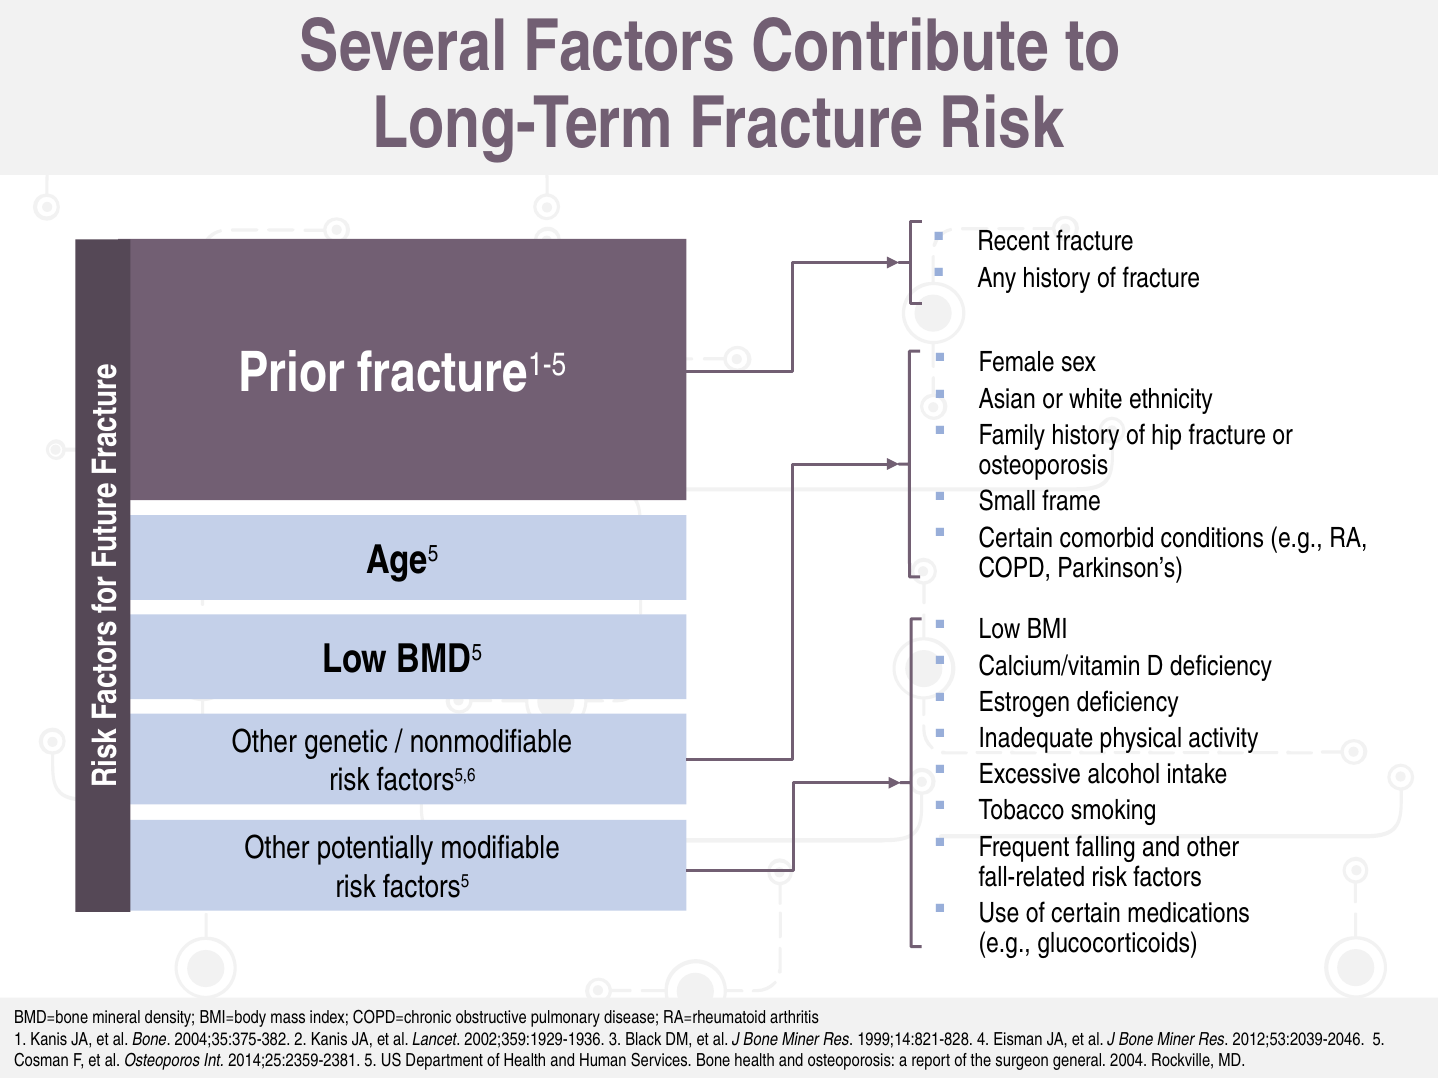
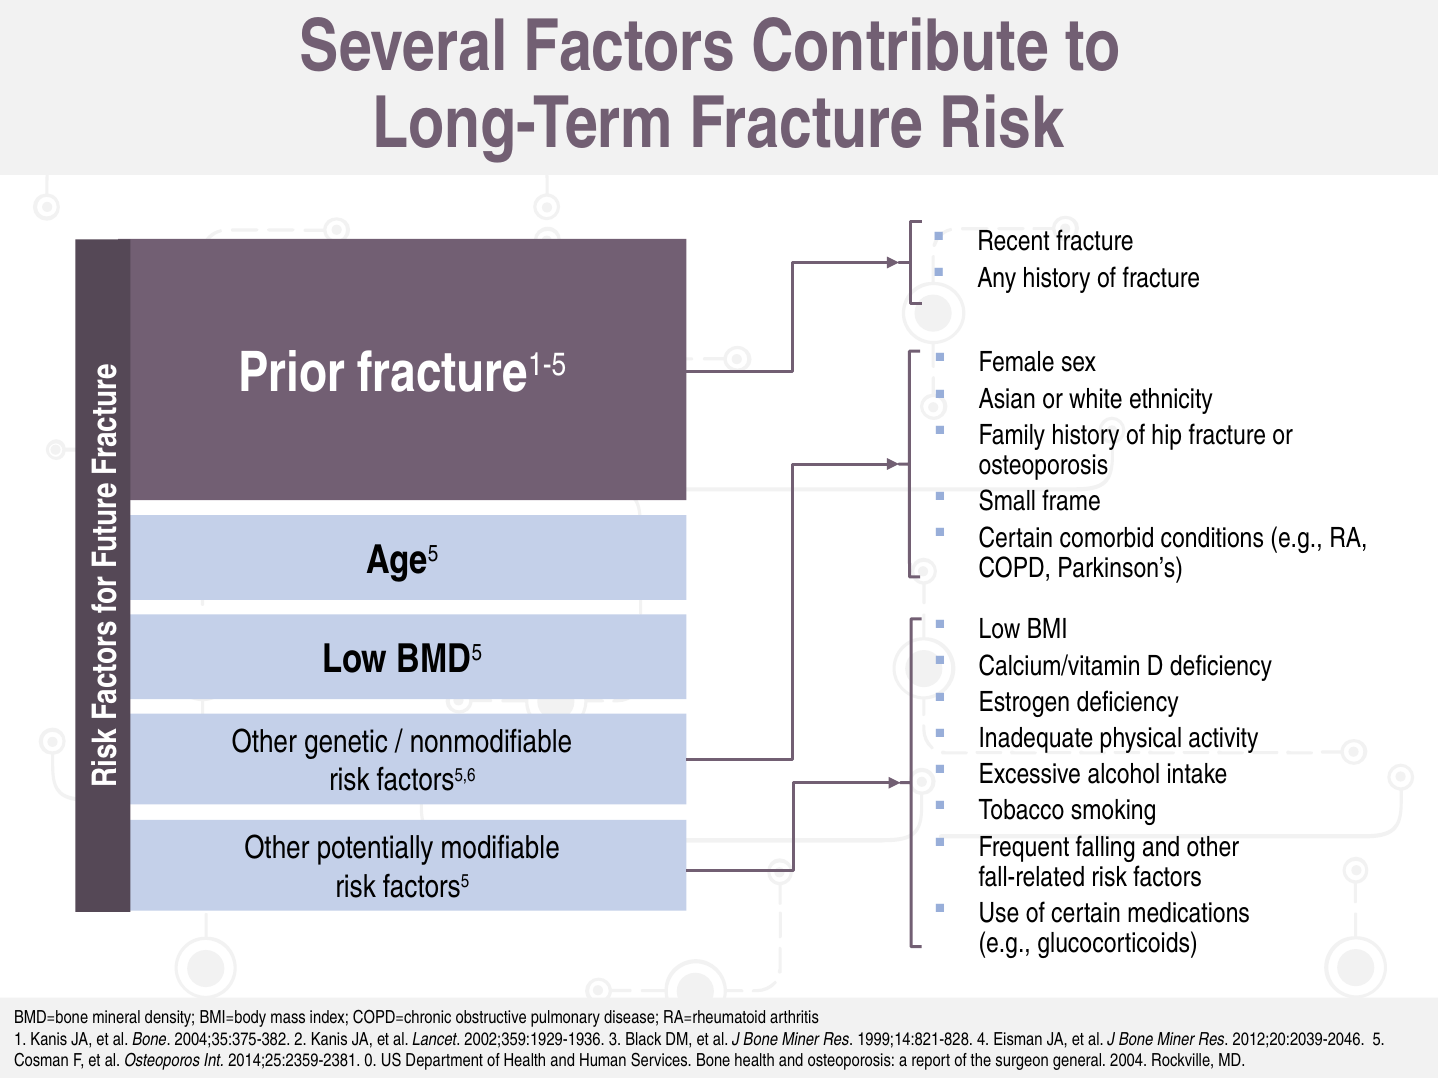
2012;53:2039-2046: 2012;53:2039-2046 -> 2012;20:2039-2046 (1299, 1040)
2014;25:2359-2381 5: 5 -> 0 (371, 1061)
